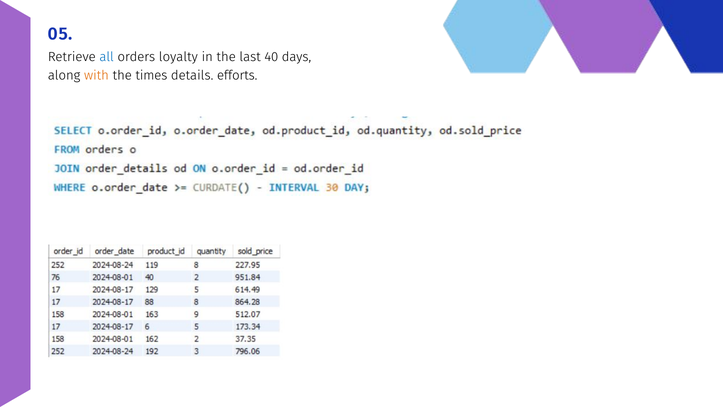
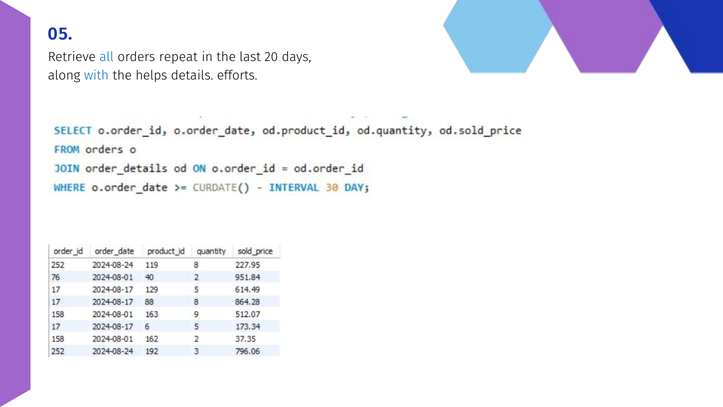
loyalty: loyalty -> repeat (178, 57)
40: 40 -> 20 (271, 57)
with colour: orange -> blue (96, 75)
times: times -> helps (151, 75)
